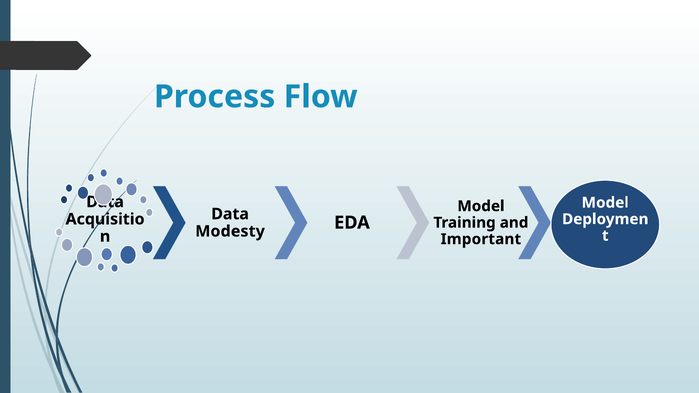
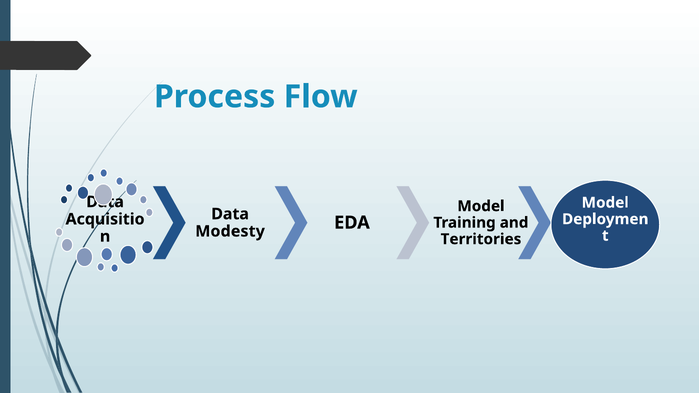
Important: Important -> Territories (481, 239)
